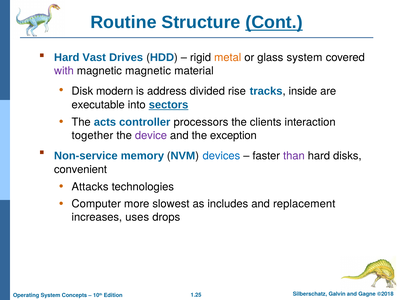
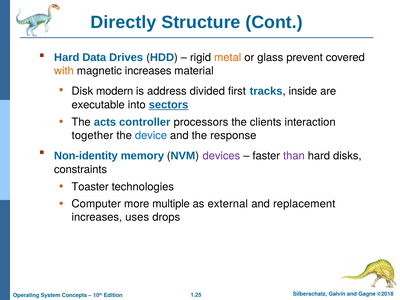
Routine: Routine -> Directly (123, 22)
Cont underline: present -> none (274, 22)
Vast: Vast -> Data (94, 58)
glass system: system -> prevent (305, 58)
with colour: purple -> orange (64, 71)
magnetic magnetic: magnetic -> increases (148, 71)
rise: rise -> first (237, 91)
device colour: purple -> blue (151, 135)
exception: exception -> response (233, 135)
Non-service: Non-service -> Non-identity (86, 156)
devices colour: blue -> purple (221, 156)
convenient: convenient -> constraints (81, 169)
Attacks: Attacks -> Toaster (90, 187)
slowest: slowest -> multiple (171, 204)
includes: includes -> external (228, 204)
